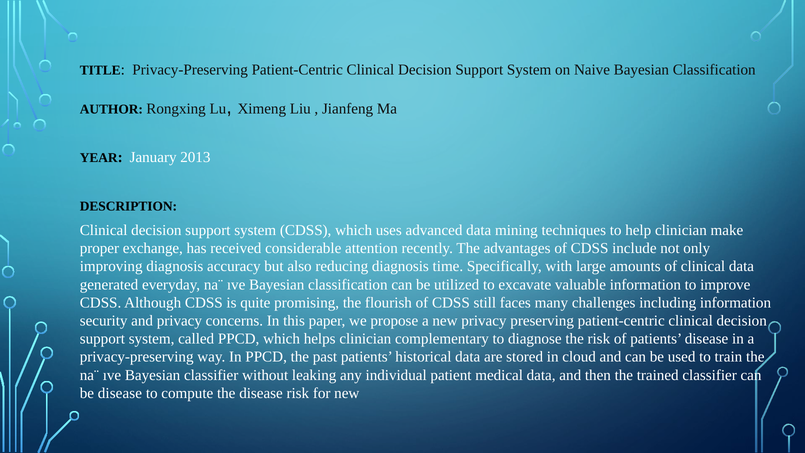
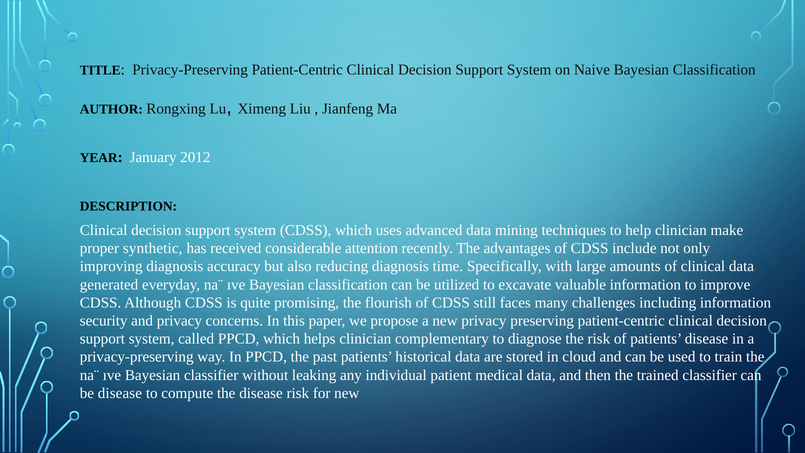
2013: 2013 -> 2012 (195, 157)
exchange: exchange -> synthetic (153, 248)
